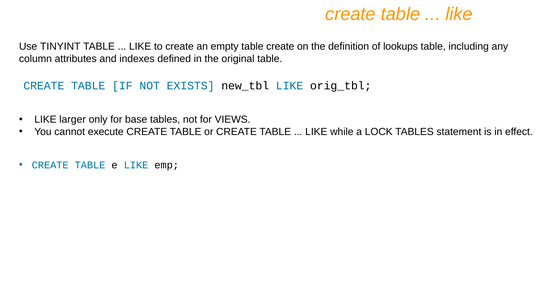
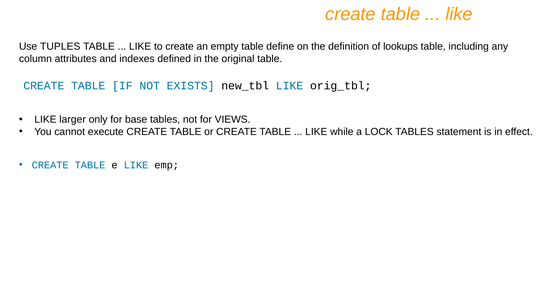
TINYINT: TINYINT -> TUPLES (60, 46)
empty table create: create -> define (280, 46)
